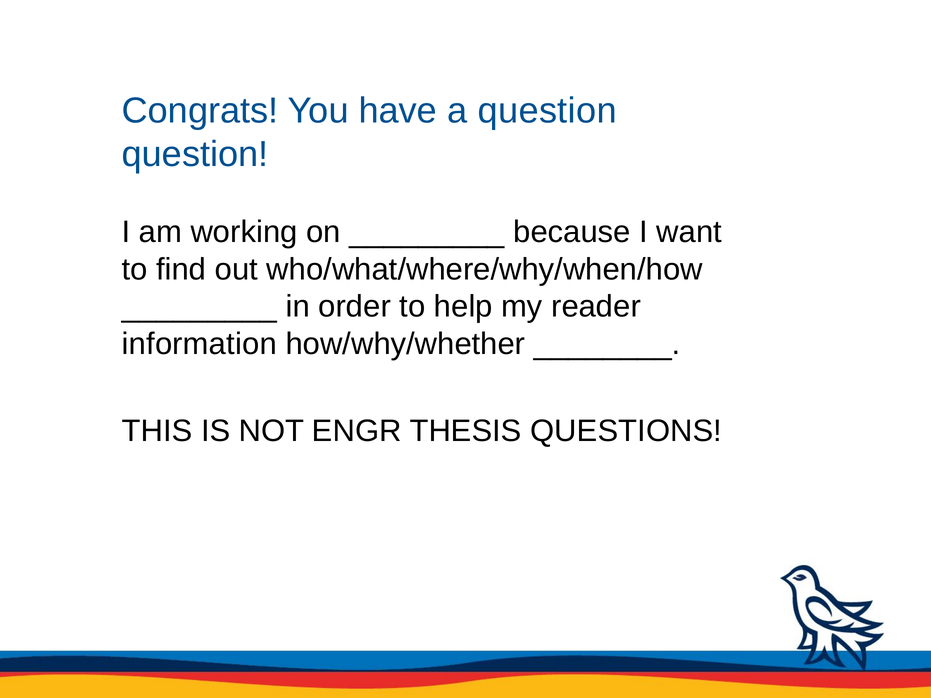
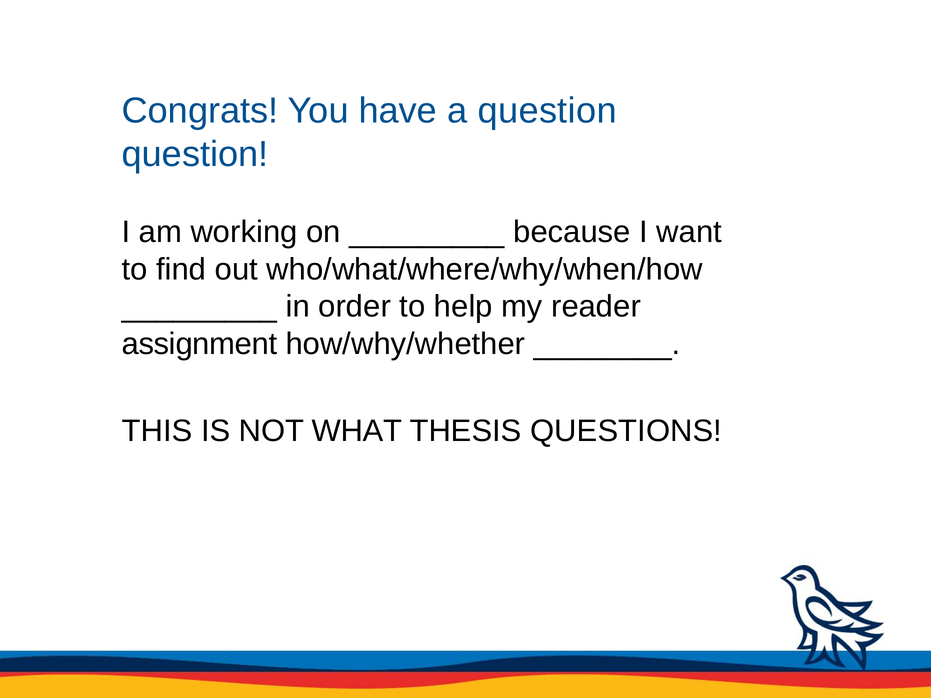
information: information -> assignment (200, 344)
ENGR: ENGR -> WHAT (357, 431)
